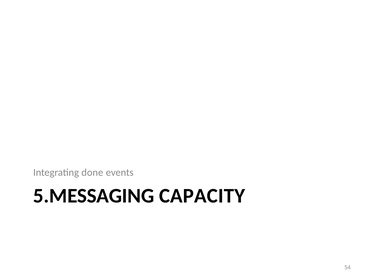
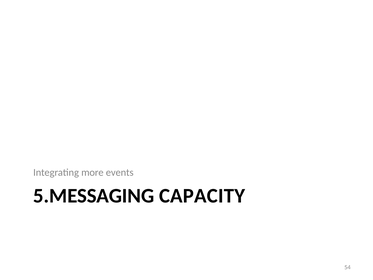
done: done -> more (92, 172)
